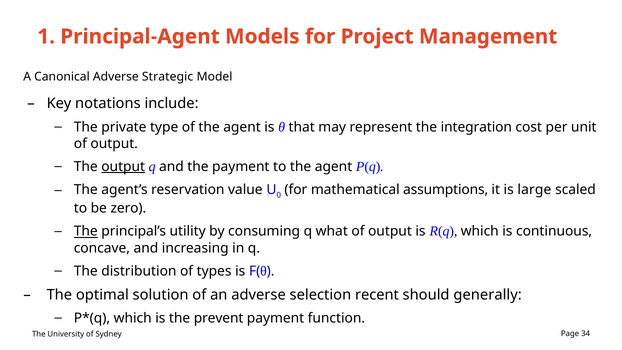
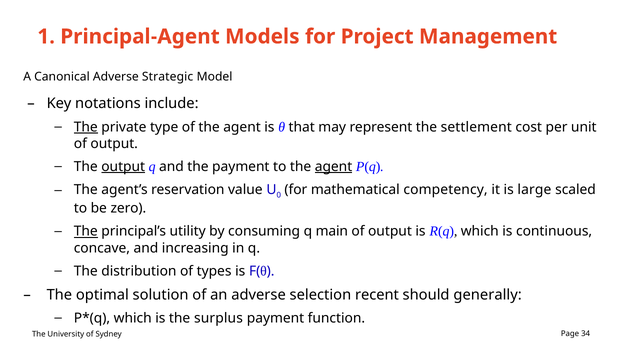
The underline: none -> present (86, 127)
integration: integration -> settlement (476, 127)
agent underline: none -> present (334, 167)
assumptions: assumptions -> competency (446, 190)
what: what -> main (332, 231)
prevent: prevent -> surplus (218, 318)
